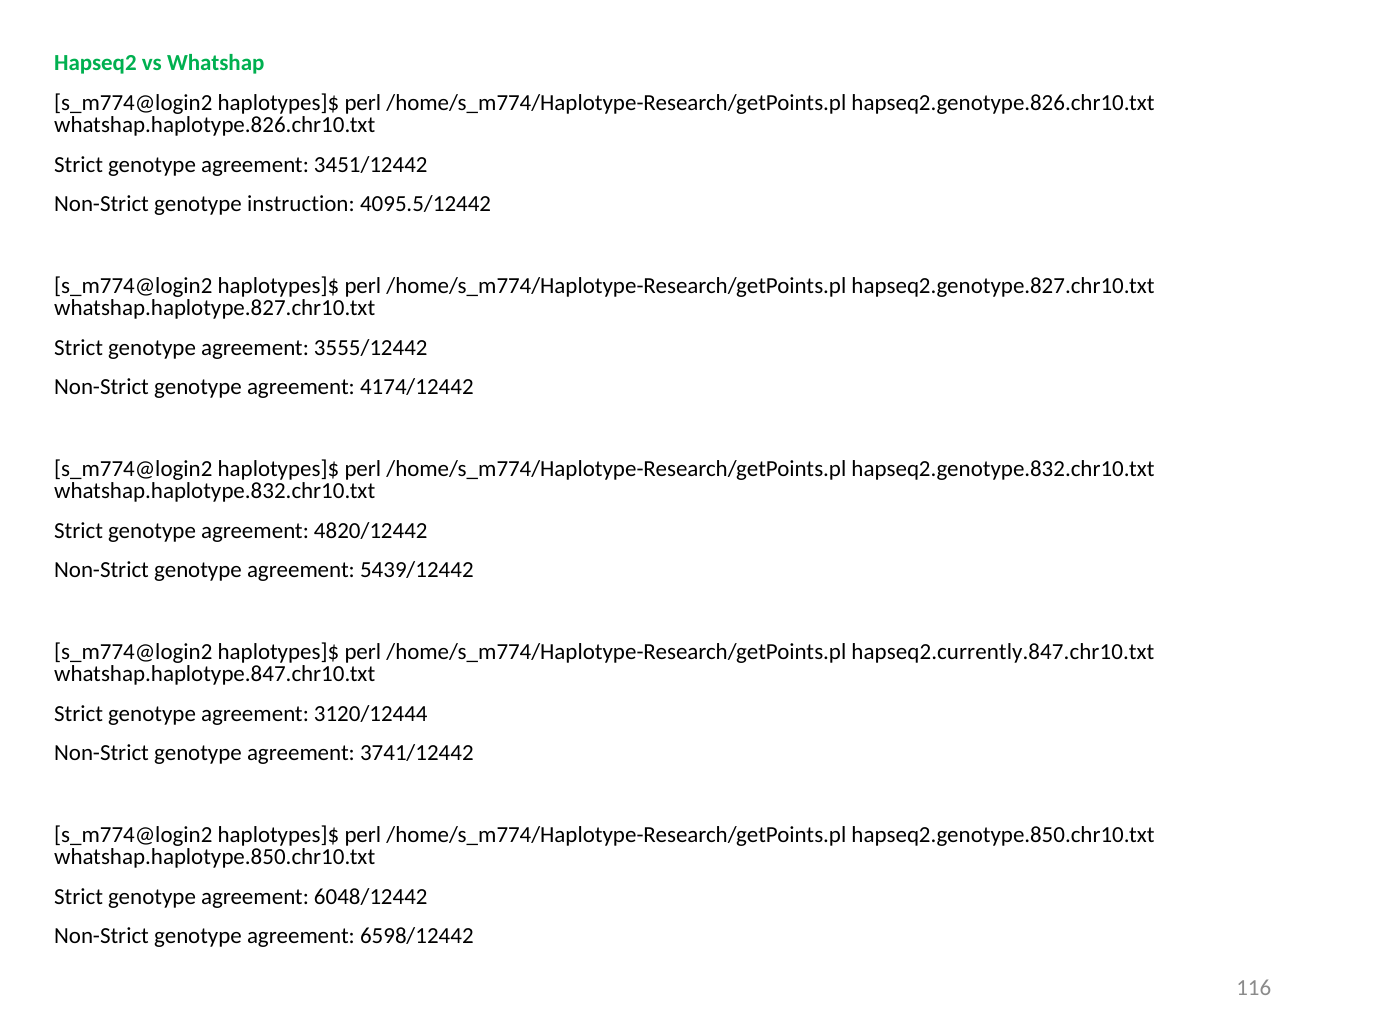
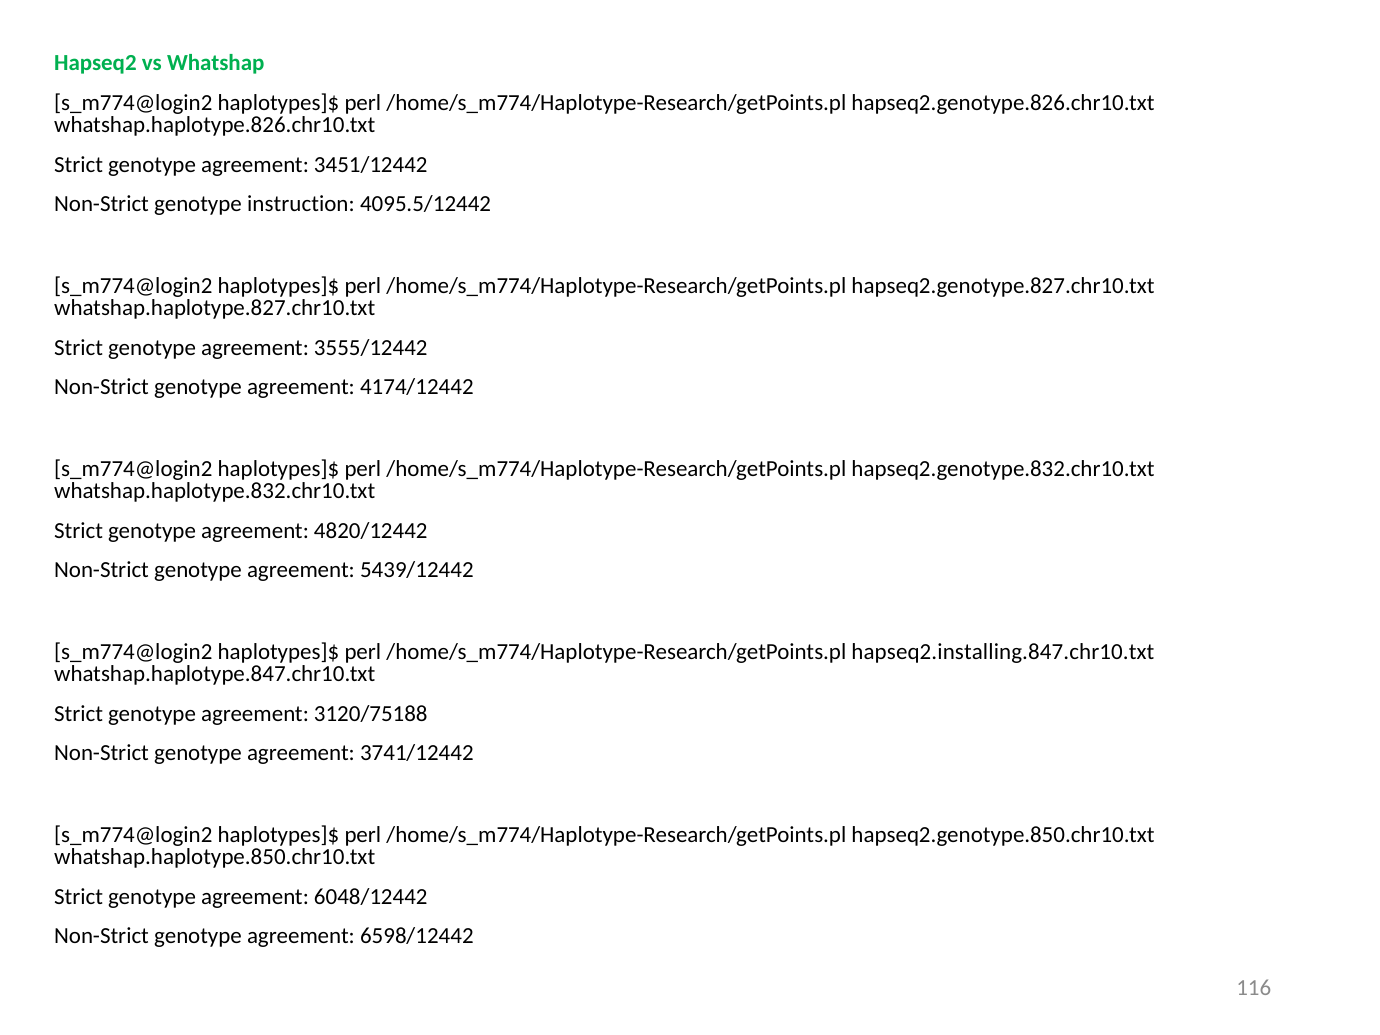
hapseq2.currently.847.chr10.txt: hapseq2.currently.847.chr10.txt -> hapseq2.installing.847.chr10.txt (1003, 652)
3120/12444: 3120/12444 -> 3120/75188 (371, 714)
